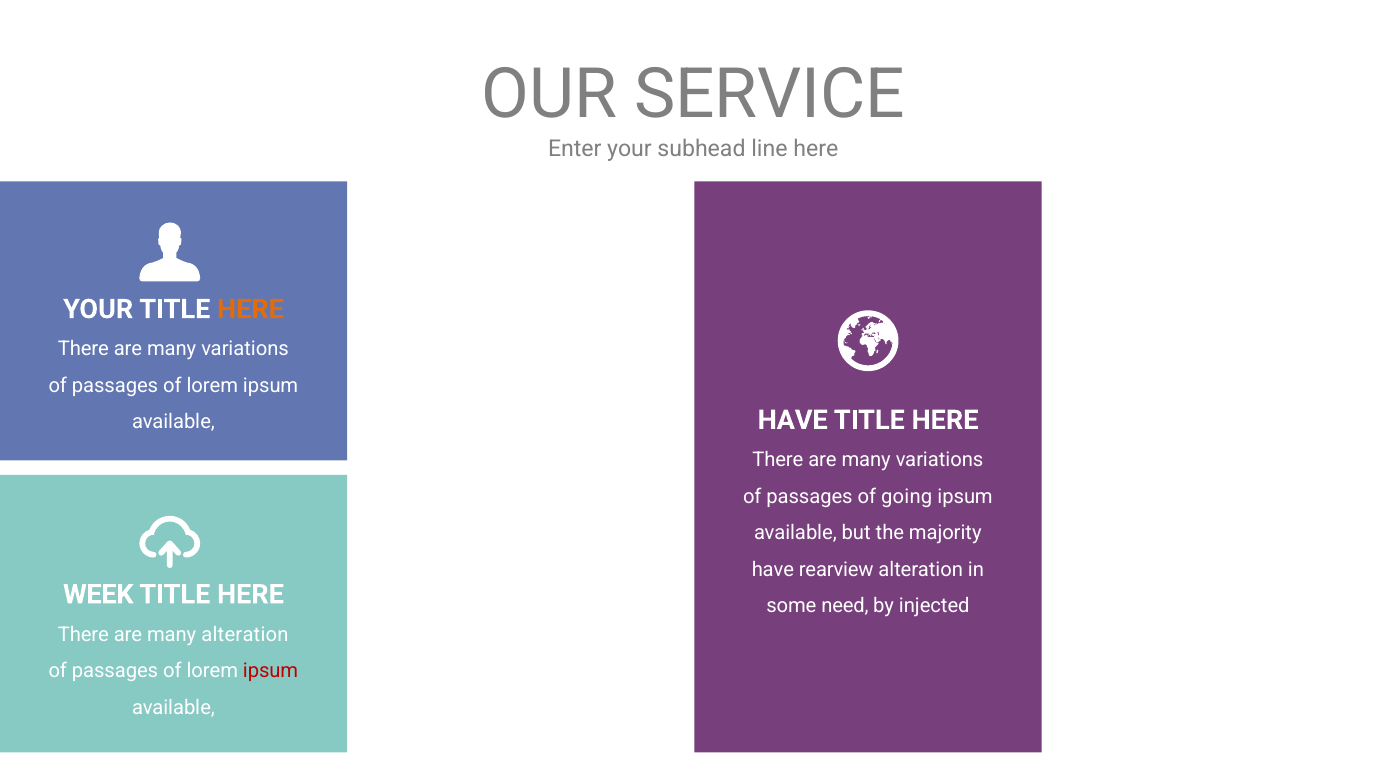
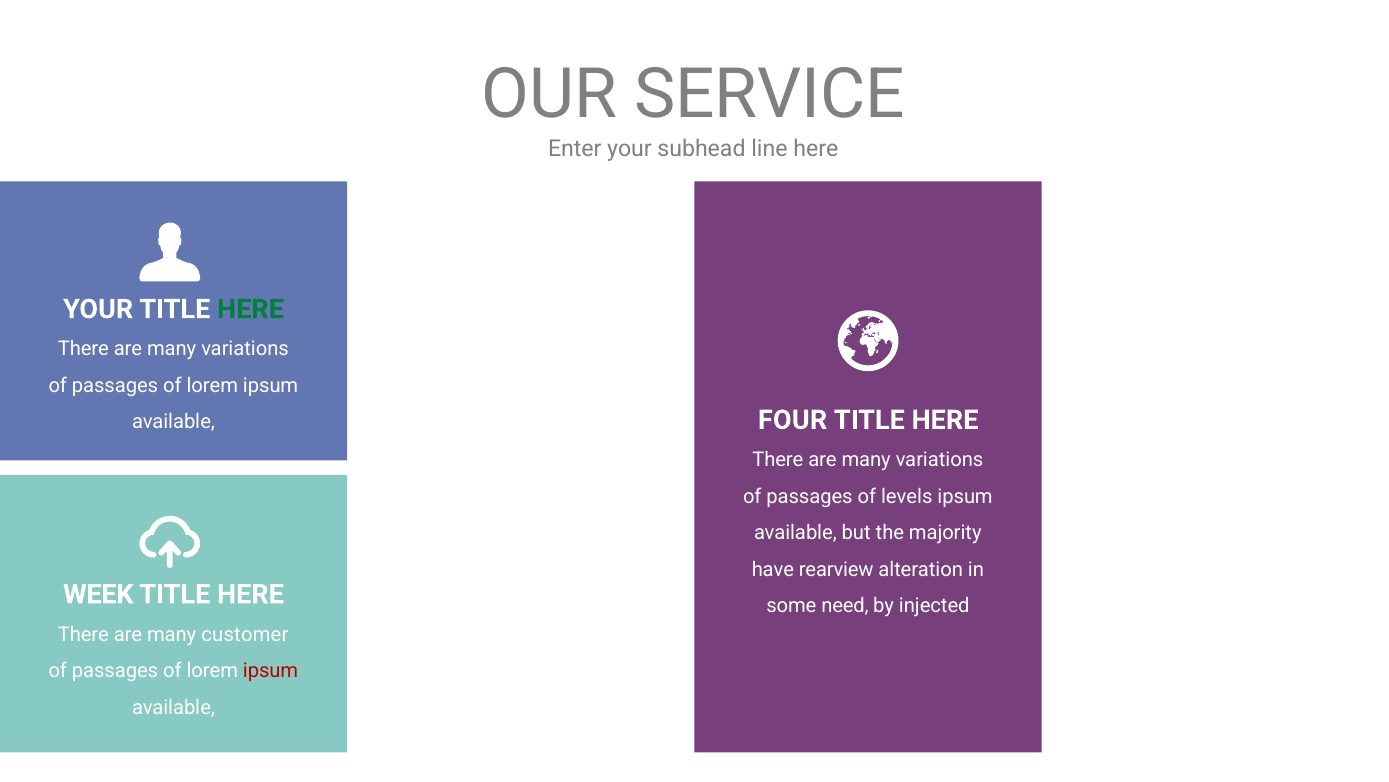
HERE colour: orange -> green (250, 309)
available HAVE: HAVE -> FOUR (793, 420)
going: going -> levels (907, 496)
many alteration: alteration -> customer (245, 634)
